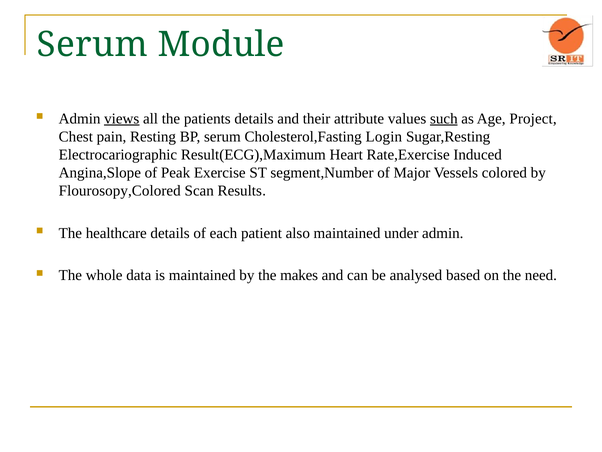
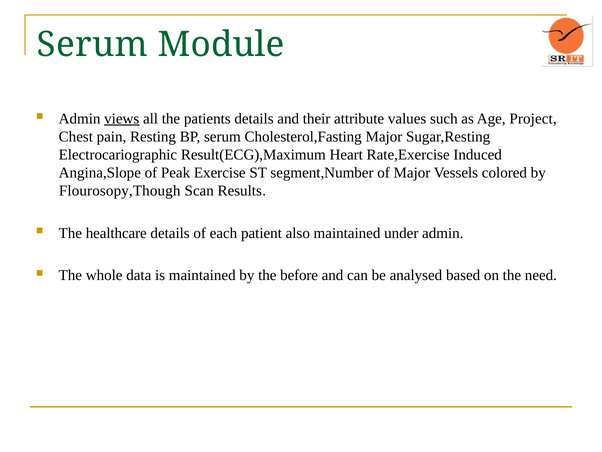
such underline: present -> none (444, 118)
Cholesterol,Fasting Login: Login -> Major (384, 137)
Flourosopy,Colored: Flourosopy,Colored -> Flourosopy,Though (120, 191)
makes: makes -> before (299, 275)
